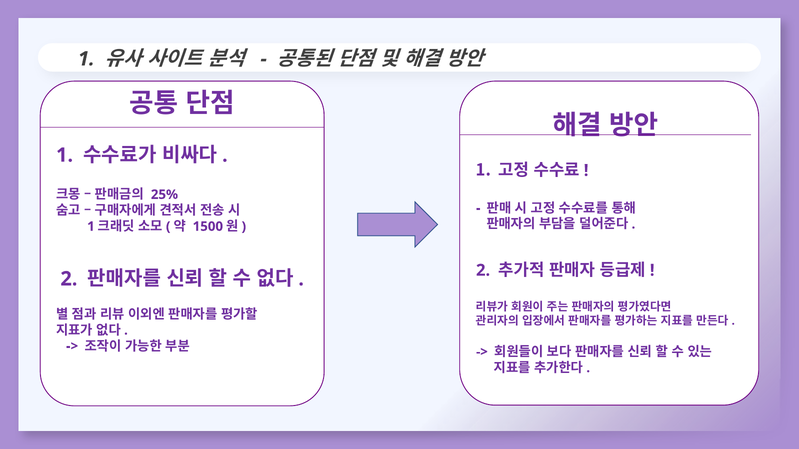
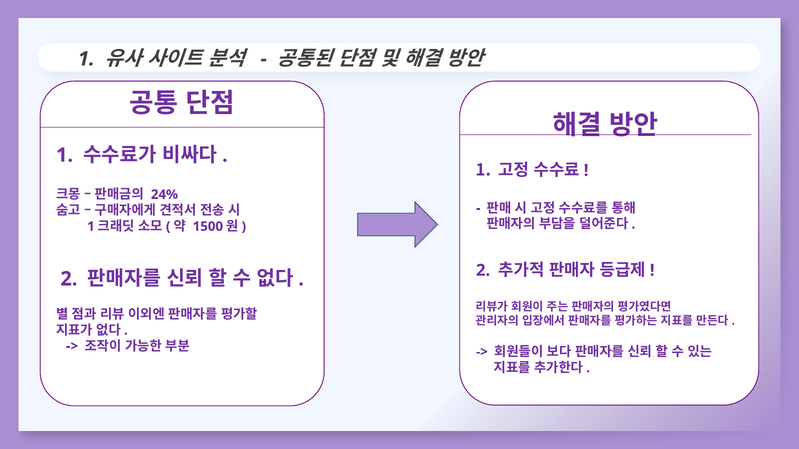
25%: 25% -> 24% (164, 195)
